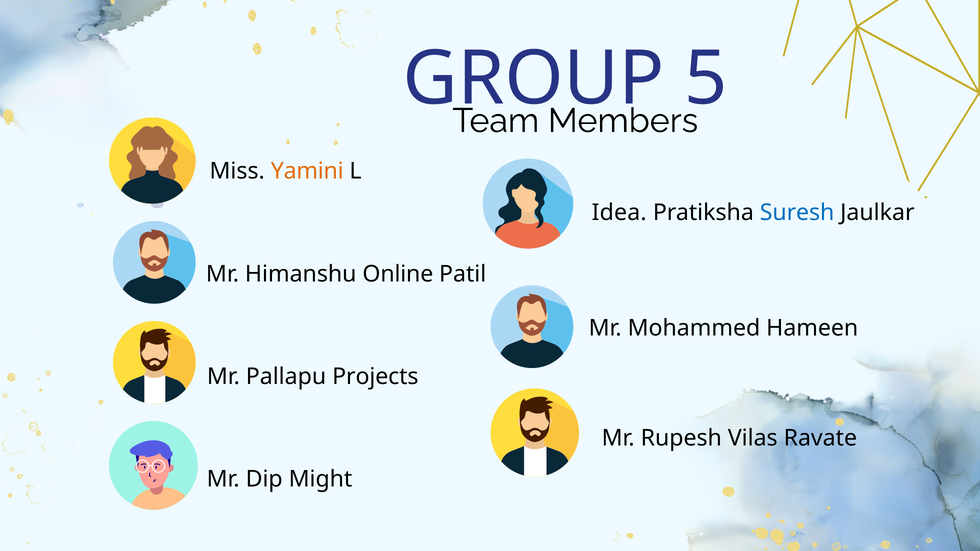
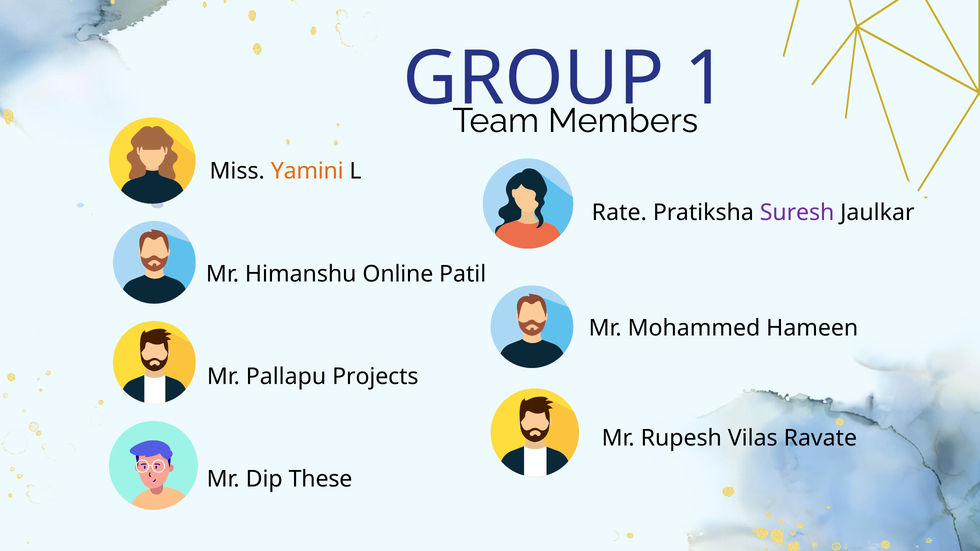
5: 5 -> 1 (706, 79)
Idea: Idea -> Rate (619, 213)
Suresh colour: blue -> purple (797, 213)
Might: Might -> These (321, 479)
